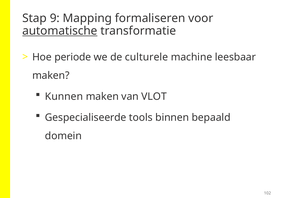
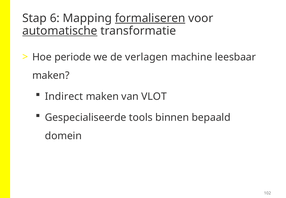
9: 9 -> 6 (55, 18)
formaliseren underline: none -> present (150, 18)
culturele: culturele -> verlagen (147, 57)
Kunnen: Kunnen -> Indirect (64, 97)
